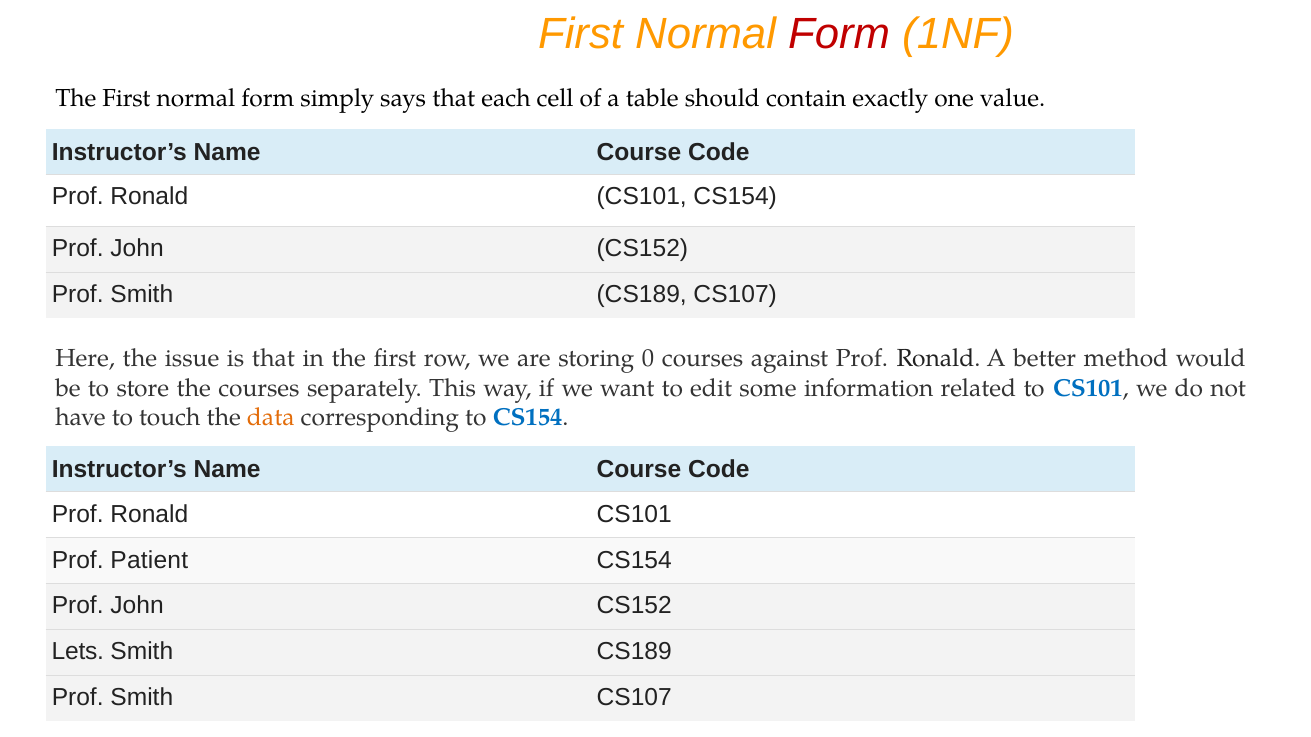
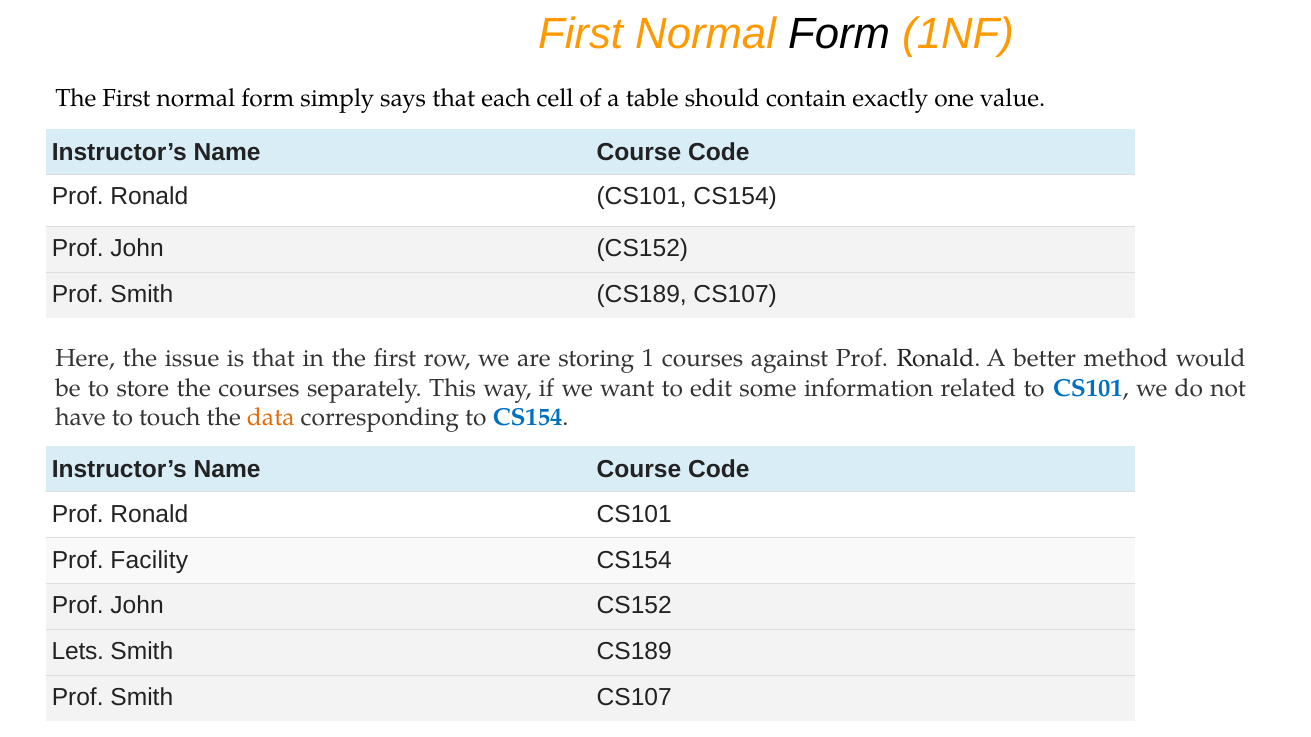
Form colour: red -> black (839, 34)
0: 0 -> 1 (648, 359)
Patient: Patient -> Facility (149, 560)
